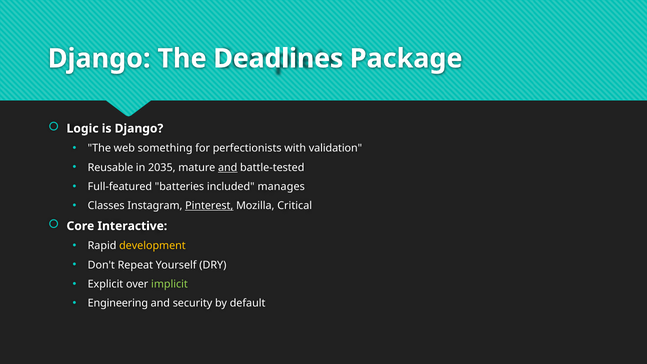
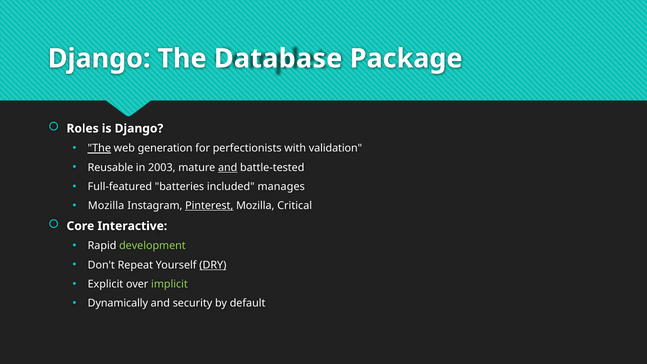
Deadlines: Deadlines -> Database (278, 59)
Logic: Logic -> Roles (83, 128)
The underline: none -> present (99, 148)
something: something -> generation (165, 148)
2035: 2035 -> 2003 (162, 167)
Classes: Classes -> Mozilla (106, 206)
development colour: yellow -> light green (152, 246)
DRY underline: none -> present (213, 265)
Engineering: Engineering -> Dynamically (118, 303)
